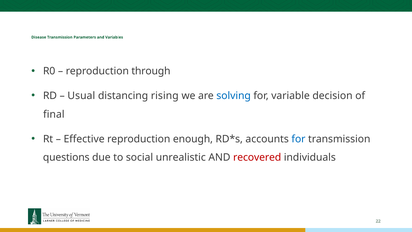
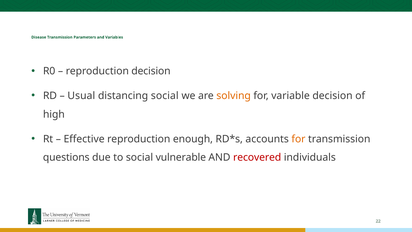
reproduction through: through -> decision (151, 71)
distancing rising: rising -> social (165, 96)
solving colour: blue -> orange (234, 96)
final: final -> high (54, 114)
for colour: blue -> orange (298, 139)
unrealistic: unrealistic -> vulnerable (181, 157)
